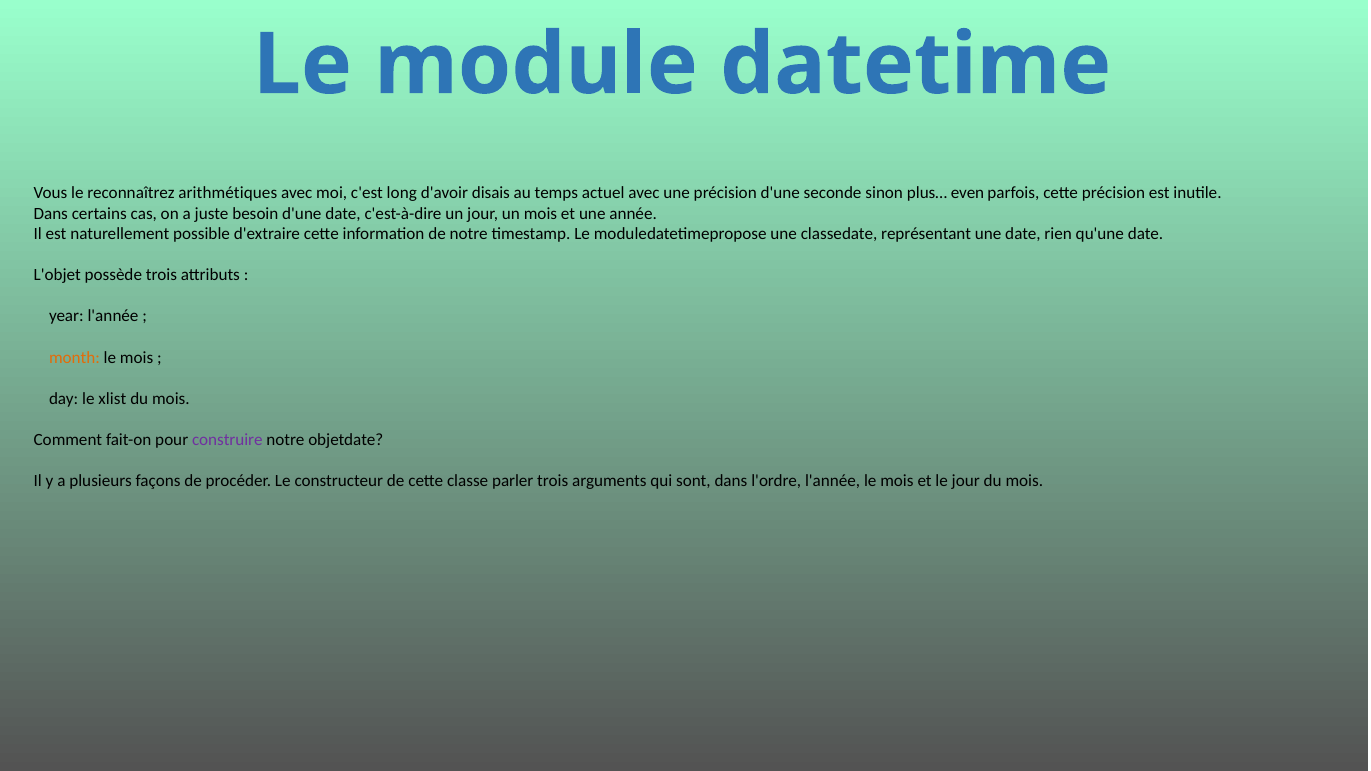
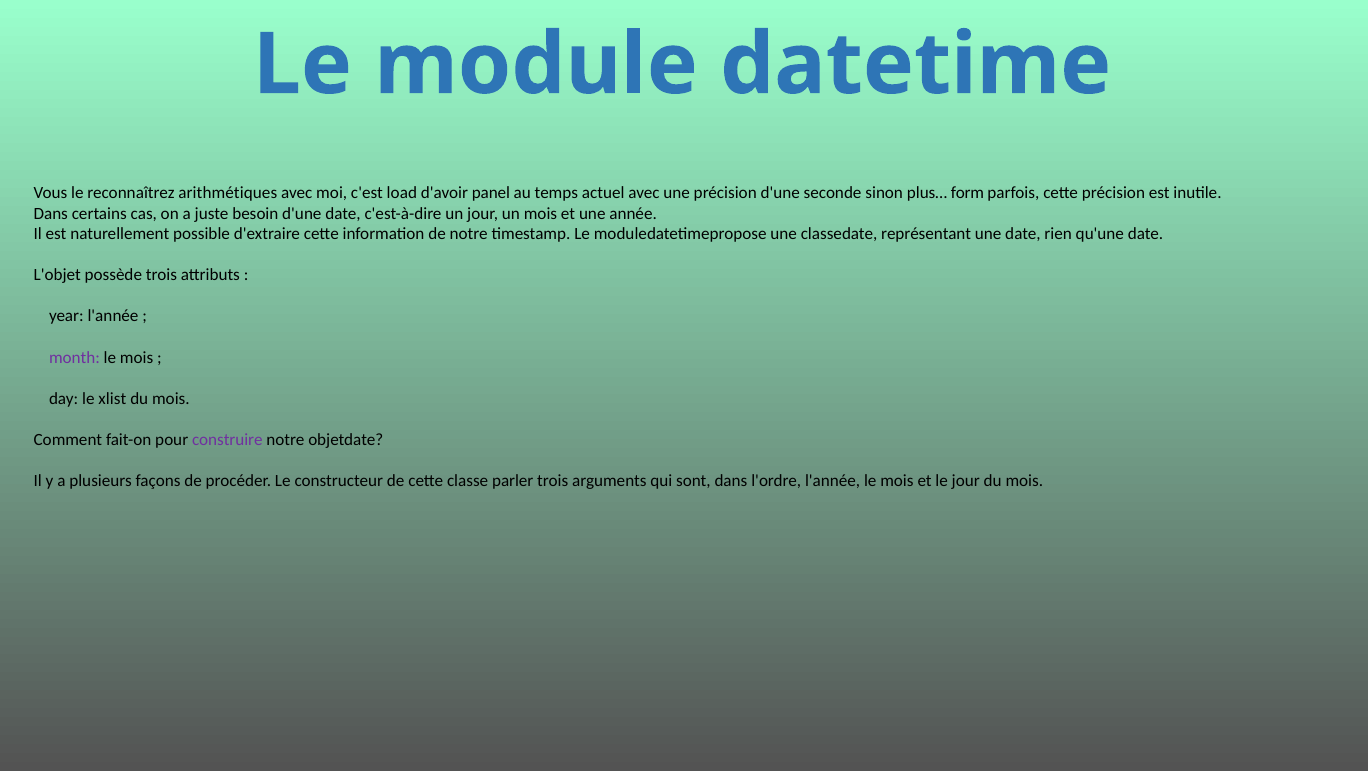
long: long -> load (402, 193)
disais: disais -> panel (491, 193)
even: even -> form (967, 193)
month colour: orange -> purple (74, 358)
